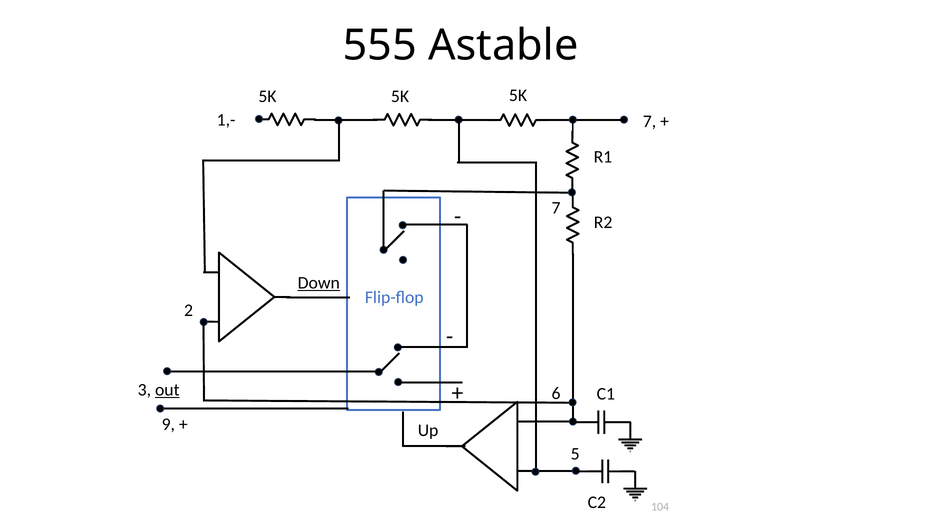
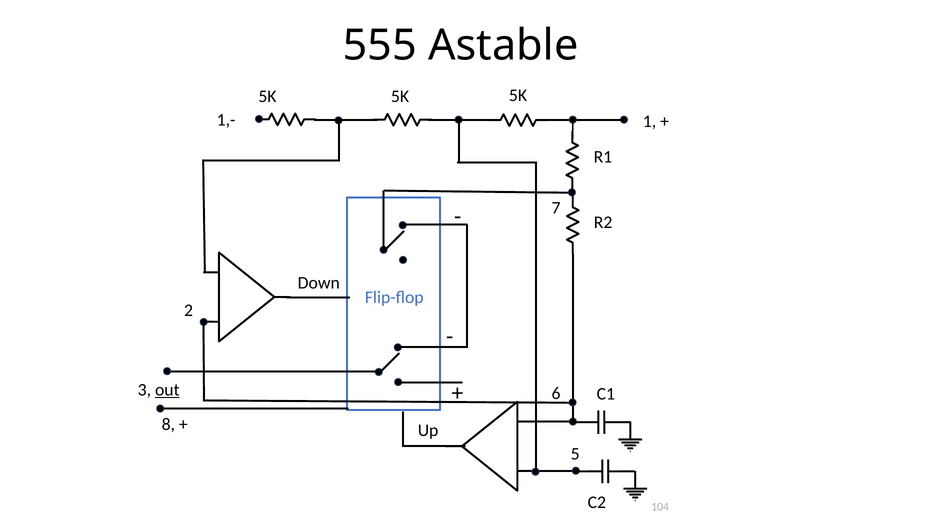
7: 7 -> 1 (650, 122)
Down underline: present -> none (319, 283)
9: 9 -> 8 (168, 424)
